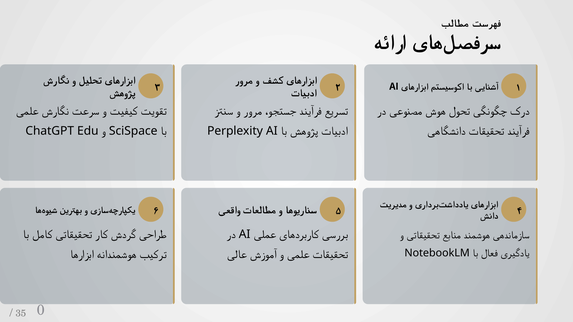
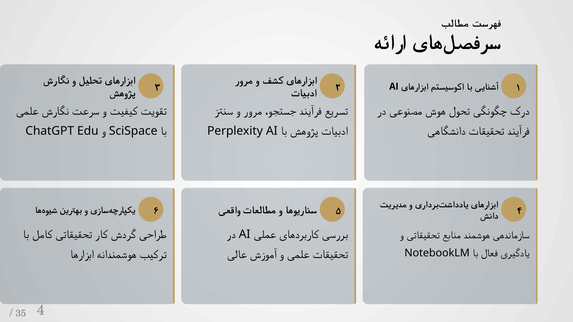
0: 0 -> 4 (41, 310)
